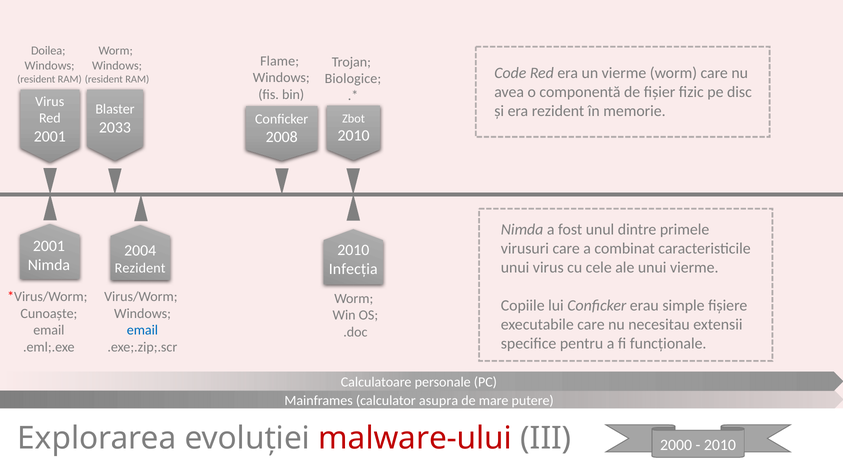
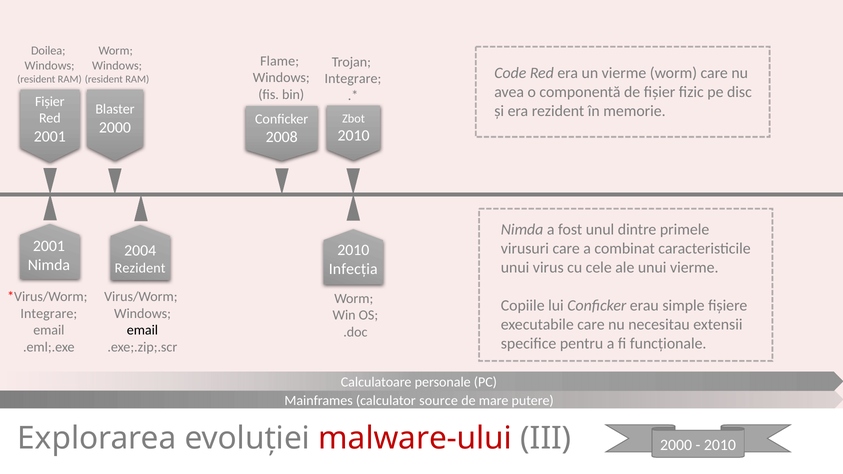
Biologice: Biologice -> Integrare (353, 79)
Virus: Virus -> Fișier (50, 102)
2033: 2033 -> 2000 (115, 127)
Cunoaște: Cunoaște -> Integrare (49, 314)
email colour: blue -> black (142, 330)
asupra: asupra -> source (439, 401)
